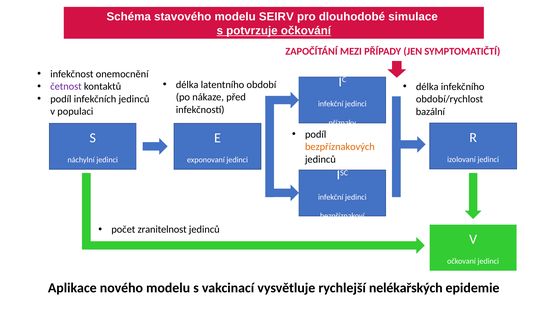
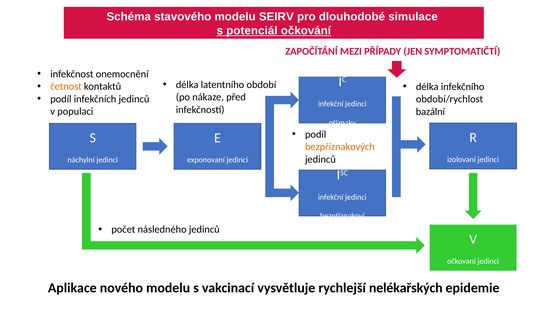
potvrzuje: potvrzuje -> potenciál (252, 31)
četnost colour: purple -> orange (66, 87)
zranitelnost: zranitelnost -> následného (162, 230)
